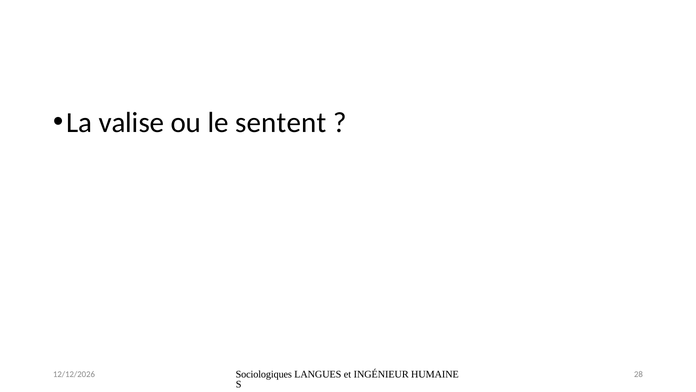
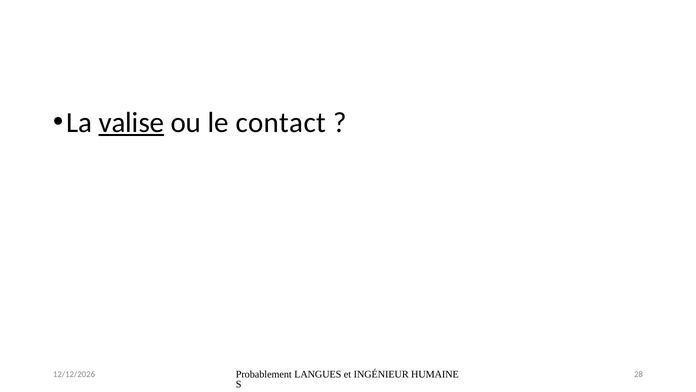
valise underline: none -> present (131, 122)
sentent: sentent -> contact (281, 122)
Sociologiques: Sociologiques -> Probablement (264, 374)
